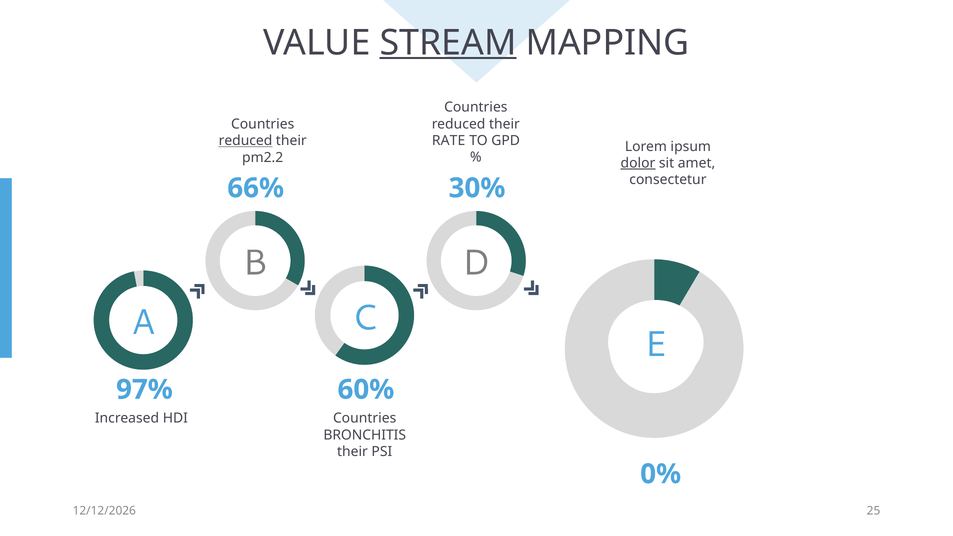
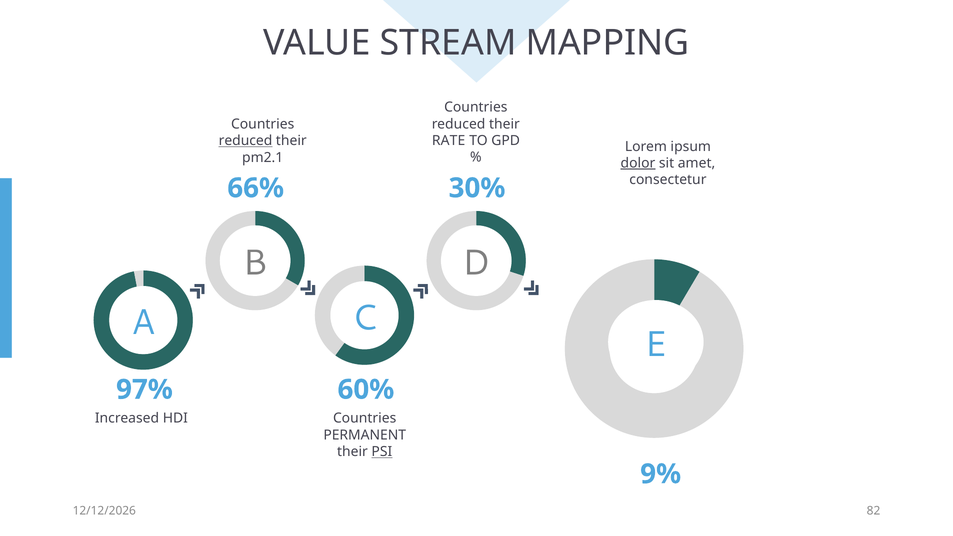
STREAM underline: present -> none (448, 43)
pm2.2: pm2.2 -> pm2.1 (263, 157)
BRONCHITIS: BRONCHITIS -> PERMANENT (365, 435)
PSI underline: none -> present (382, 452)
0%: 0% -> 9% (661, 474)
25: 25 -> 82 (874, 511)
